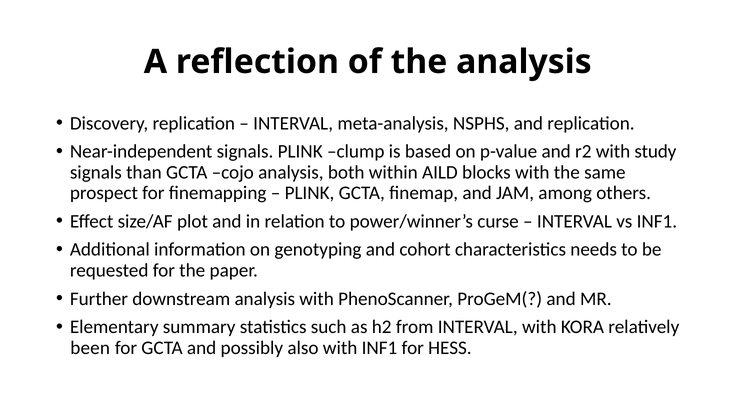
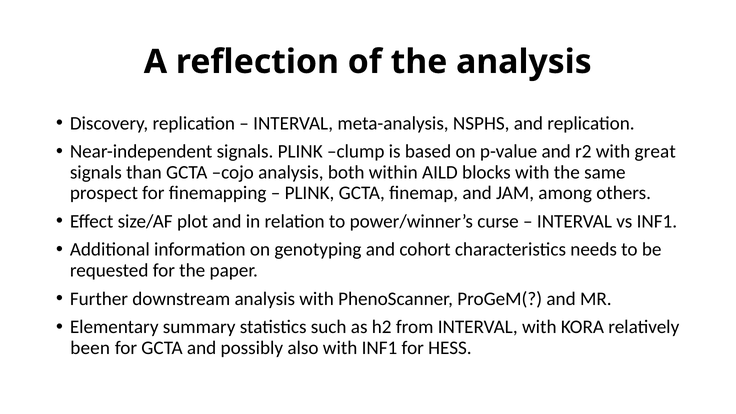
study: study -> great (655, 152)
